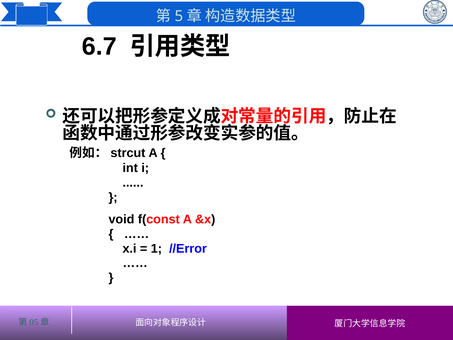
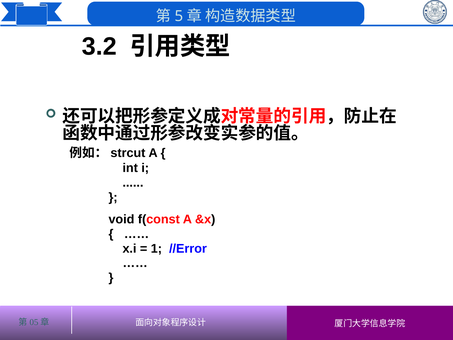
6.7: 6.7 -> 3.2 (99, 47)
